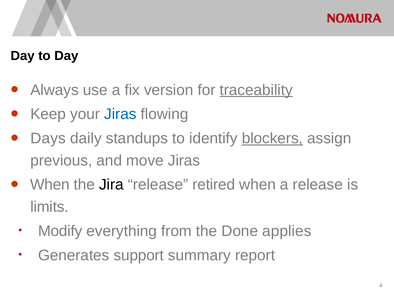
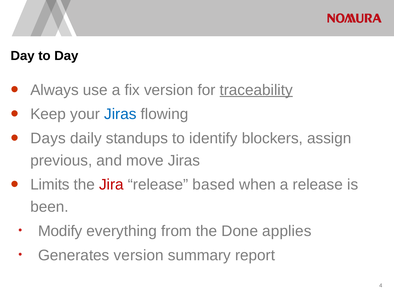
blockers underline: present -> none (272, 139)
When: When -> Limits (50, 185)
Jira colour: black -> red (111, 185)
retired: retired -> based (214, 185)
limits: limits -> been (49, 207)
Generates support: support -> version (139, 256)
